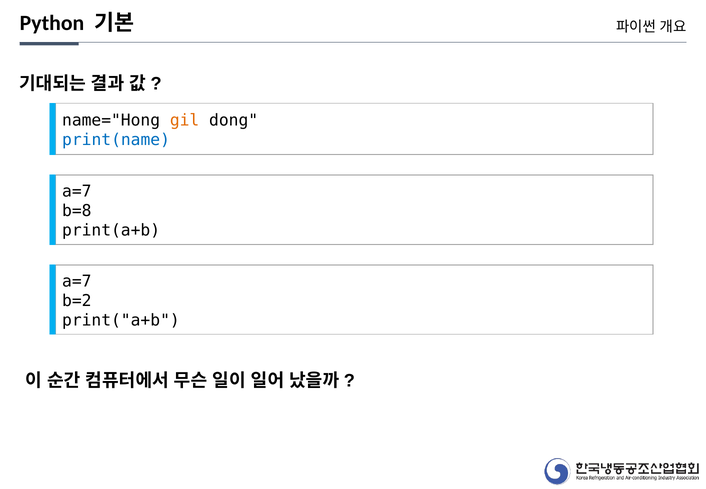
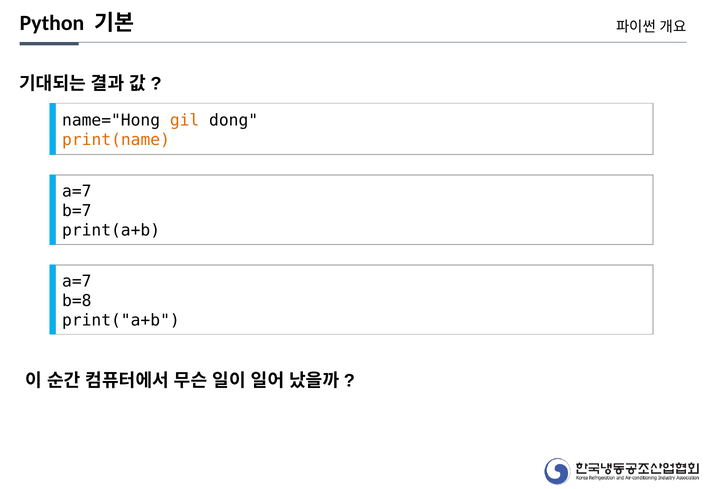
print(name colour: blue -> orange (116, 140)
b=8: b=8 -> b=7 (77, 211)
b=2: b=2 -> b=8 (77, 301)
